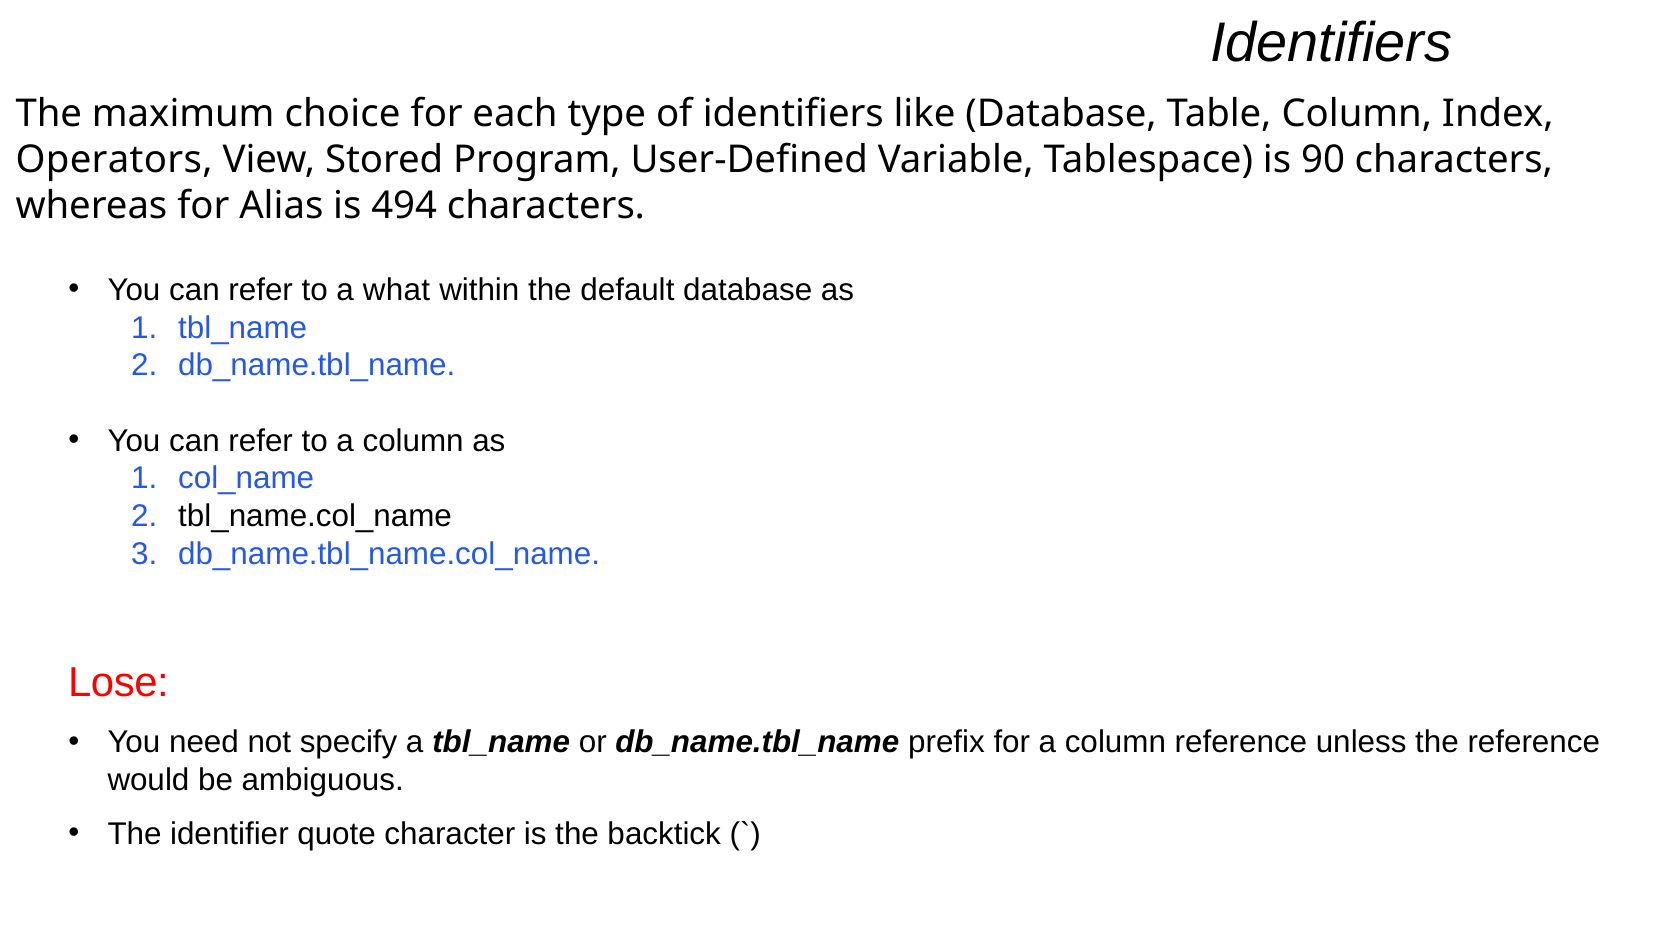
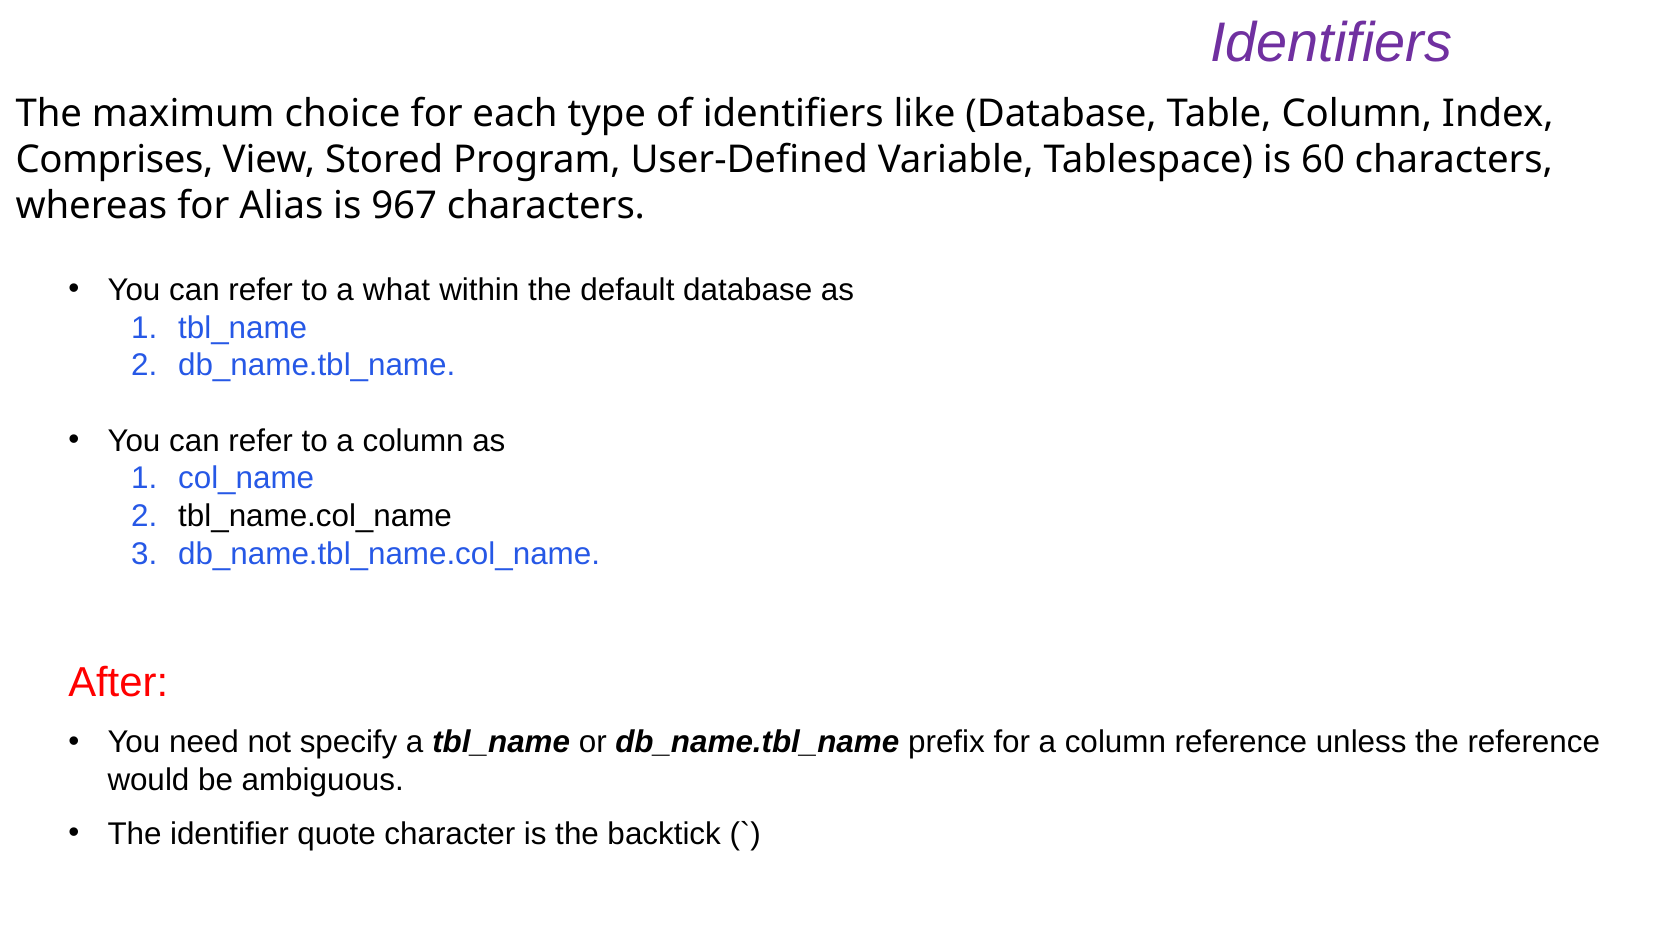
Identifiers colour: black -> purple (1331, 44)
Operators: Operators -> Comprises (114, 160)
90: 90 -> 60 (1323, 160)
494: 494 -> 967 (404, 206)
Lose: Lose -> After (118, 683)
